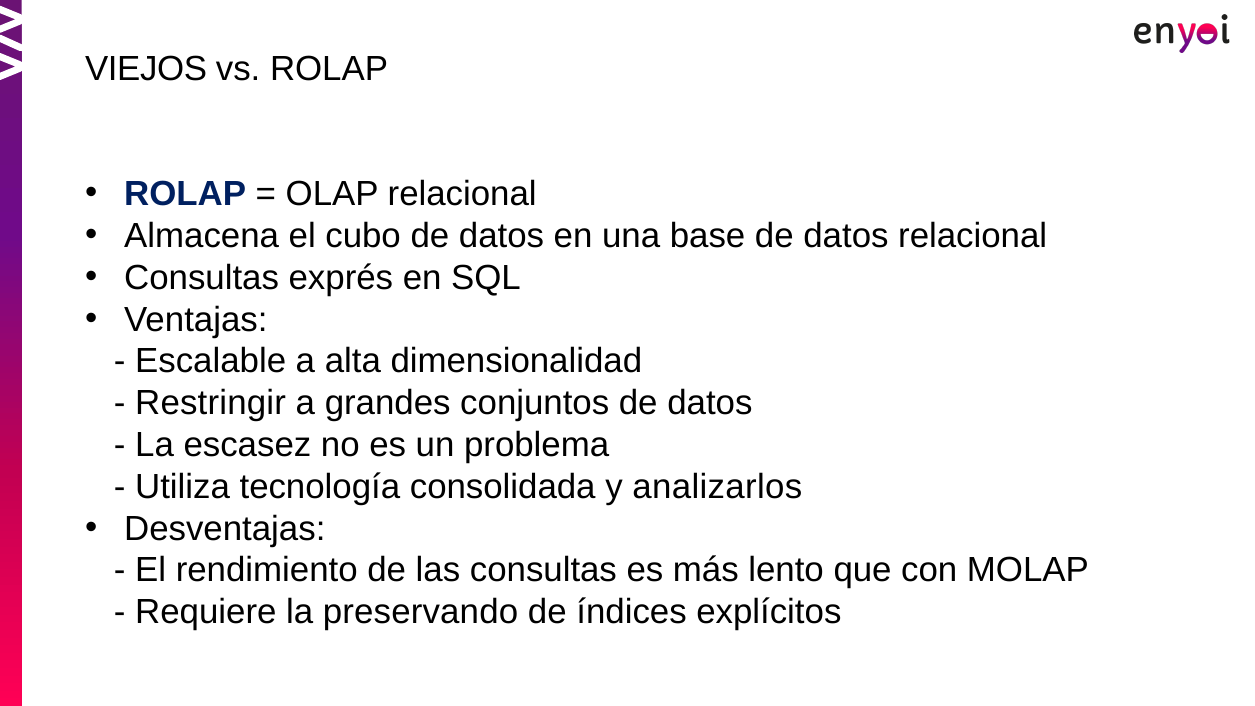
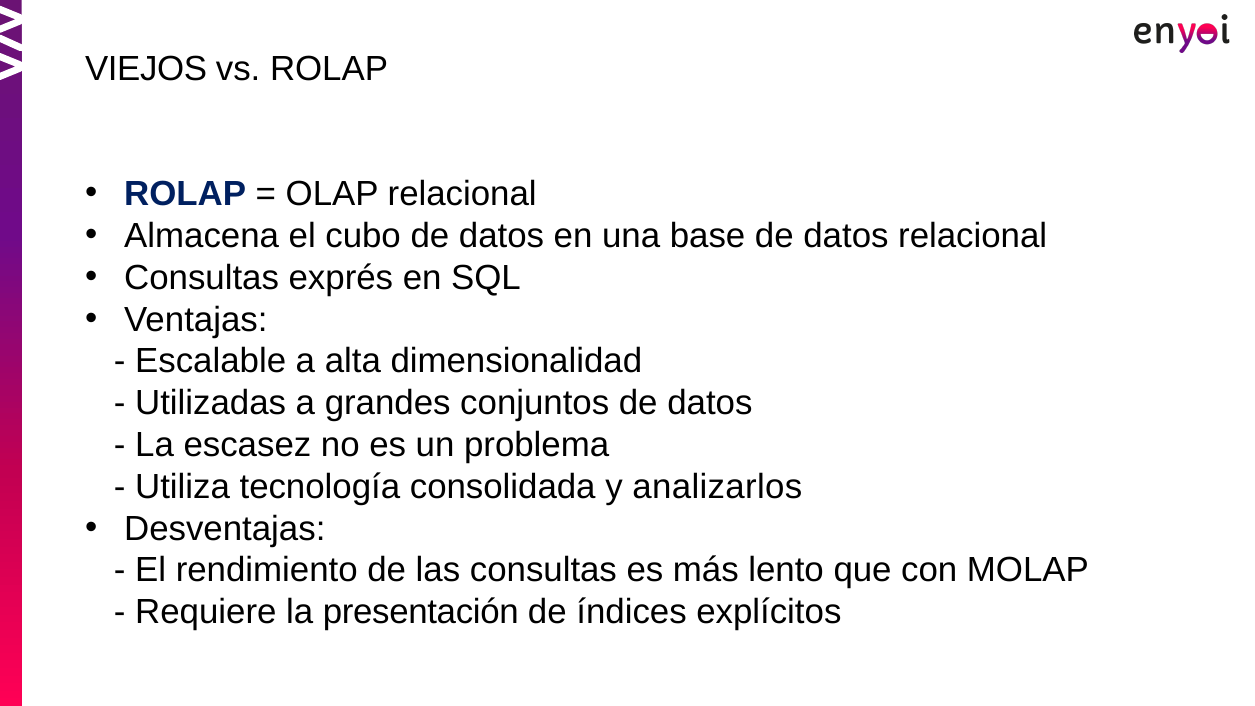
Restringir: Restringir -> Utilizadas (211, 403)
preservando: preservando -> presentación (421, 612)
